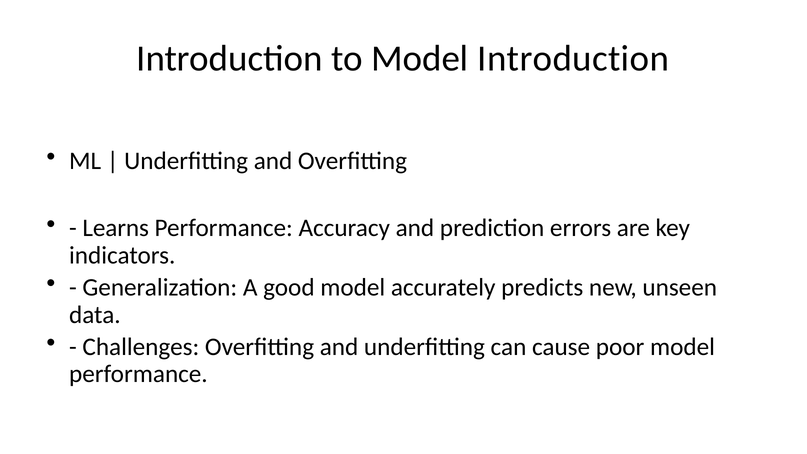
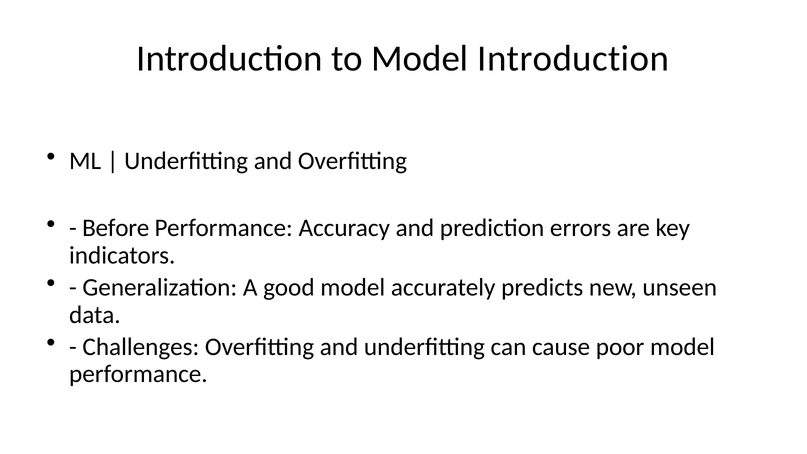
Learns: Learns -> Before (116, 228)
